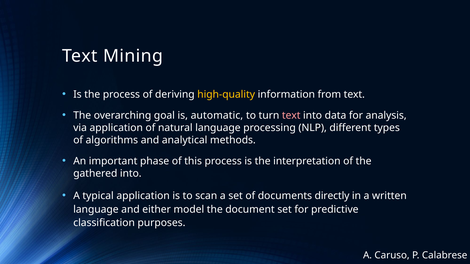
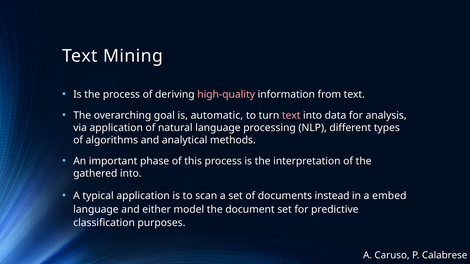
high-quality colour: yellow -> pink (226, 94)
directly: directly -> instead (332, 196)
written: written -> embed (389, 196)
